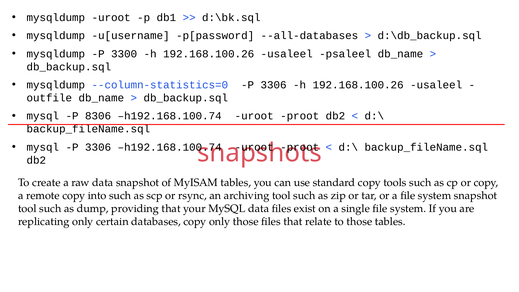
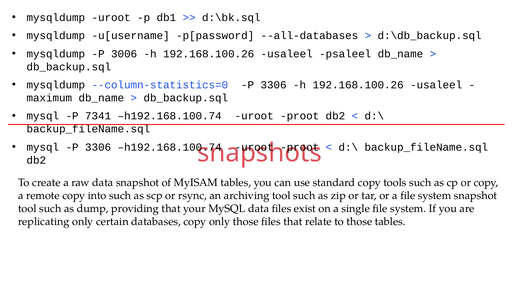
3300: 3300 -> 3006 (124, 54)
outfile: outfile -> maximum (49, 98)
8306: 8306 -> 7341 (98, 116)
